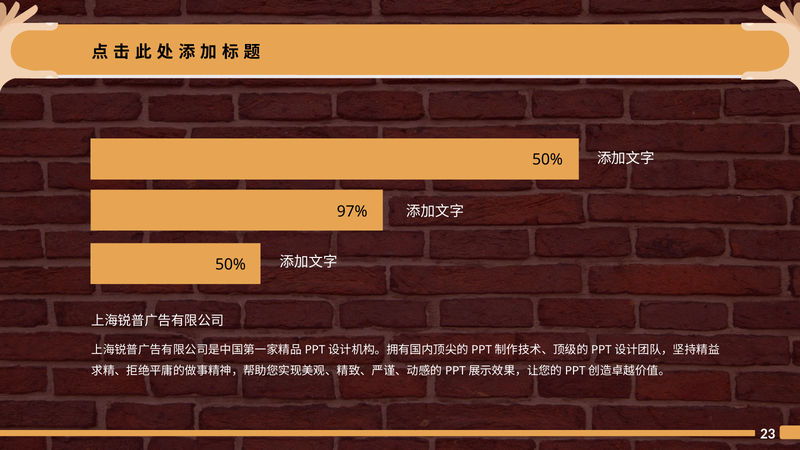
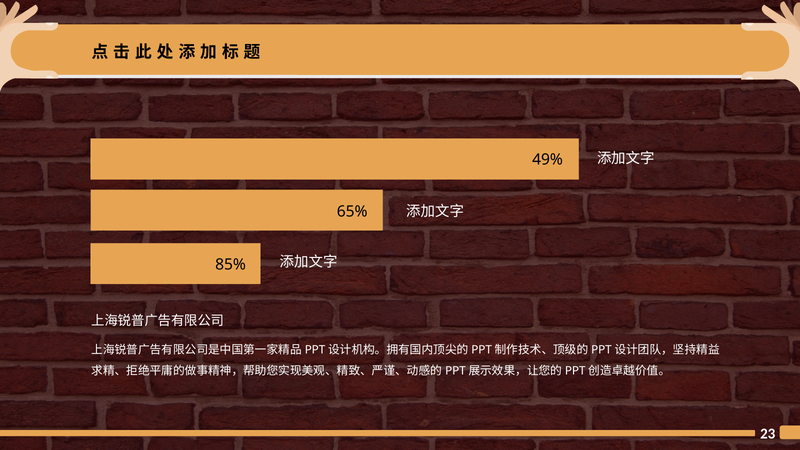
50%: 50% -> 49% (548, 160)
97%: 97% -> 65% (352, 212)
50%: 50% -> 85% (231, 265)
